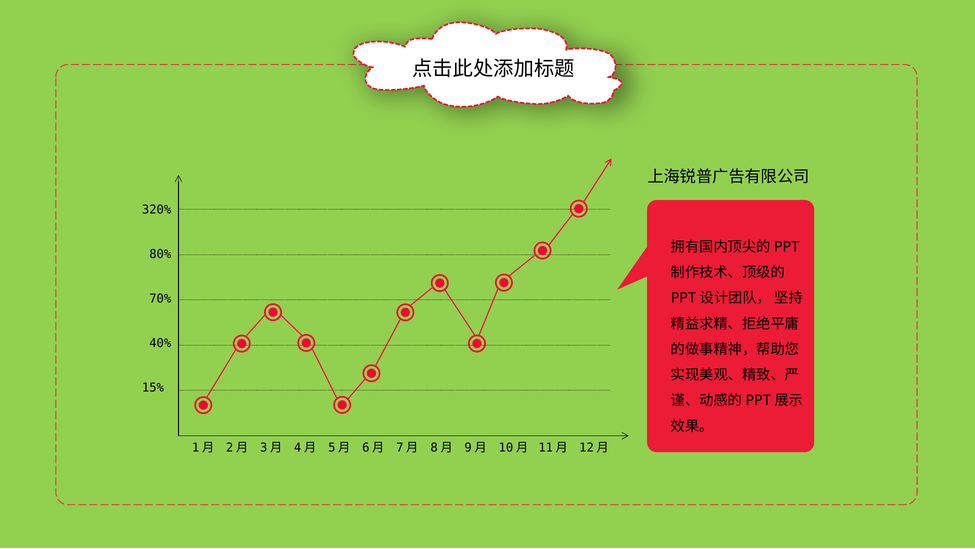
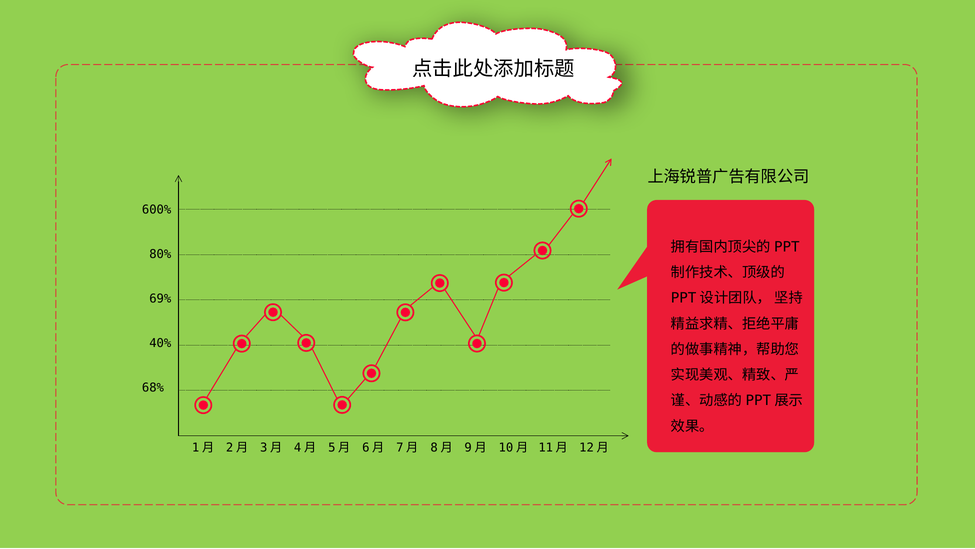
320%: 320% -> 600% (157, 210)
70%: 70% -> 69% (160, 299)
15%: 15% -> 68% (153, 387)
